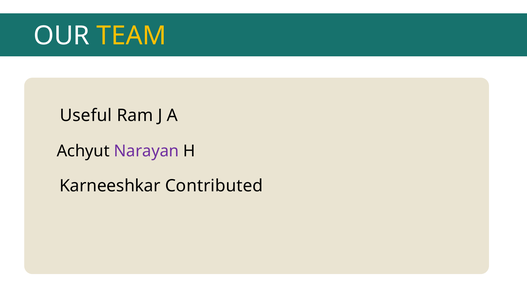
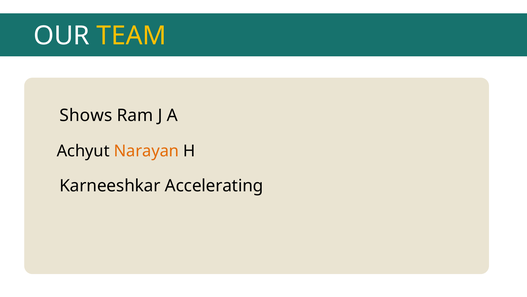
Useful: Useful -> Shows (86, 115)
Narayan colour: purple -> orange (146, 151)
Contributed: Contributed -> Accelerating (214, 185)
